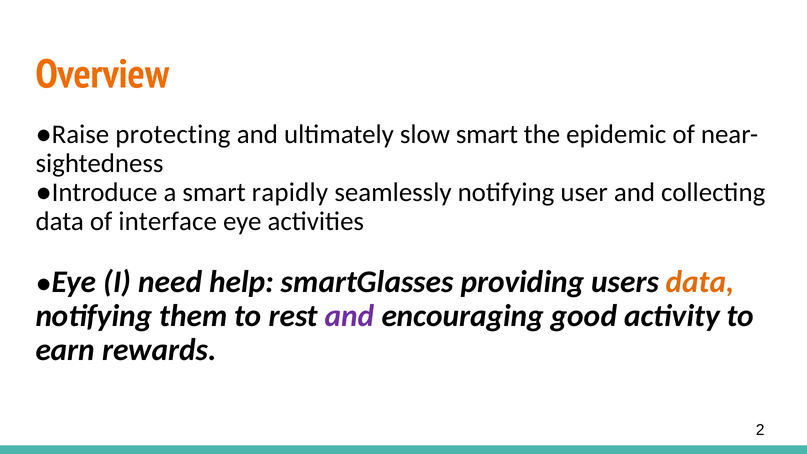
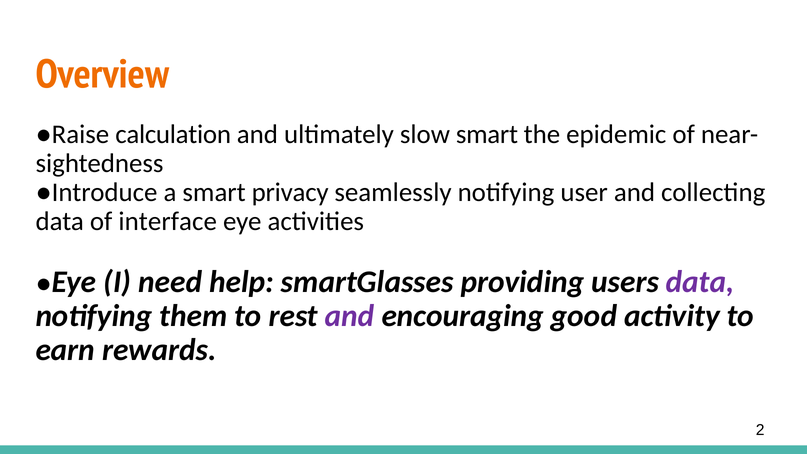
protecting: protecting -> calculation (173, 134)
rapidly: rapidly -> privacy (290, 192)
data colour: orange -> purple (700, 282)
